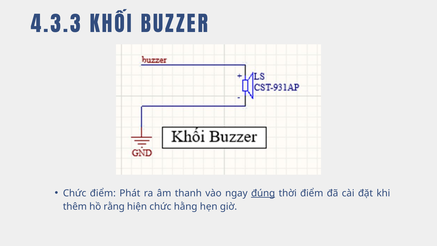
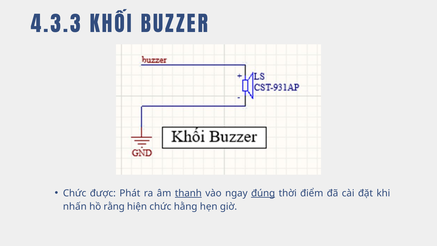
Chức điểm: điểm -> được (103, 193)
thanh underline: none -> present (188, 193)
thêm: thêm -> nhấn (75, 207)
